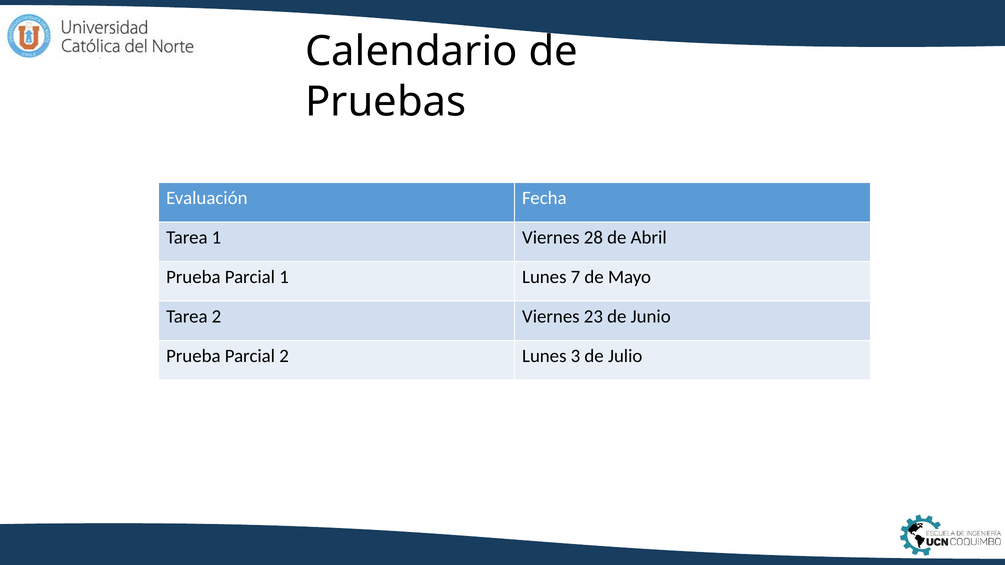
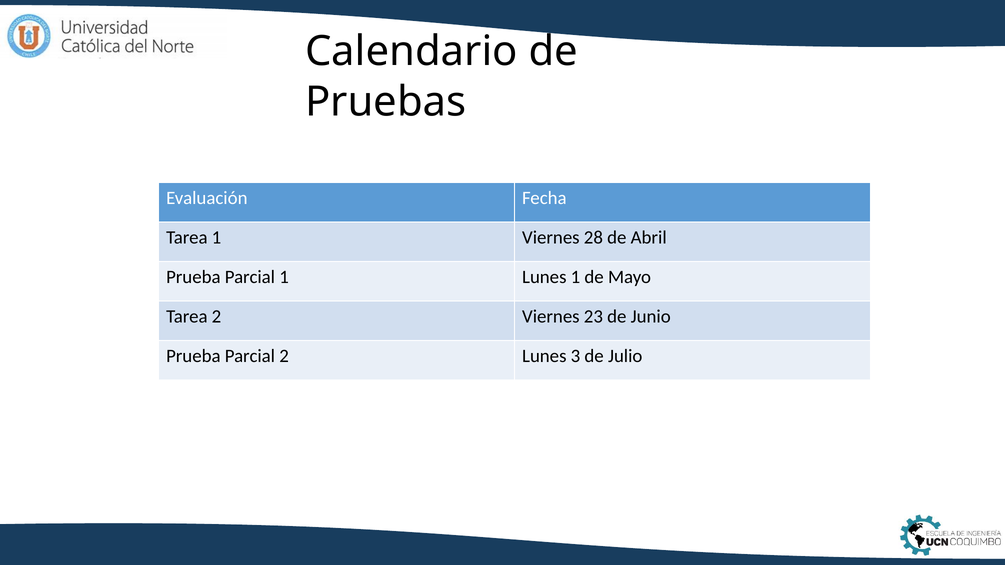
Lunes 7: 7 -> 1 (575, 277)
